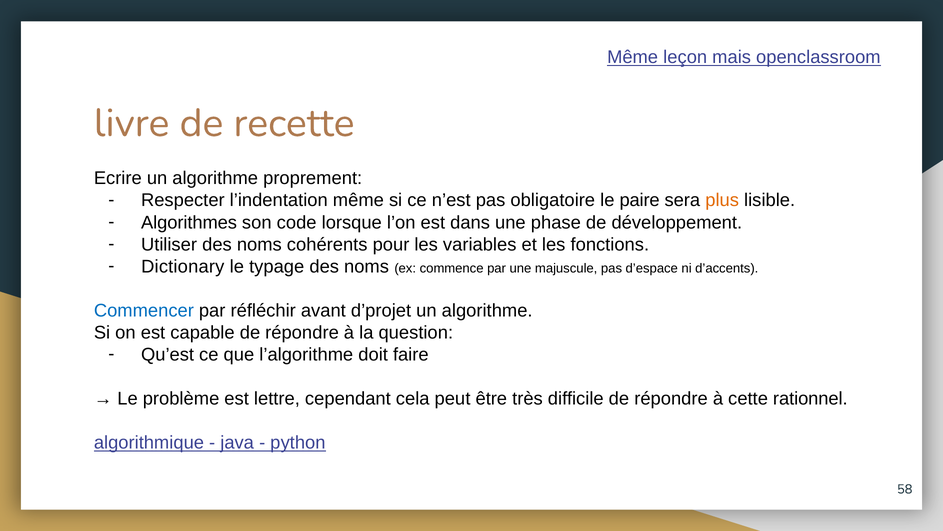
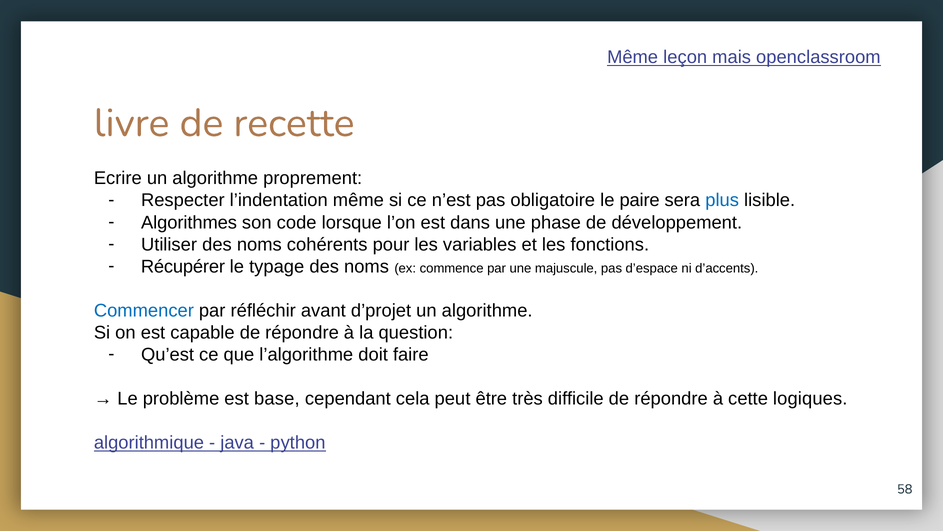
plus colour: orange -> blue (722, 200)
Dictionary: Dictionary -> Récupérer (183, 266)
lettre: lettre -> base (277, 398)
rationnel: rationnel -> logiques (810, 398)
